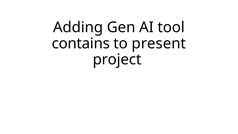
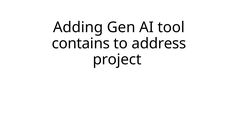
present: present -> address (159, 43)
